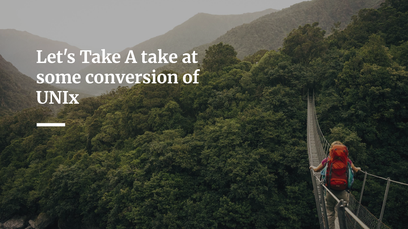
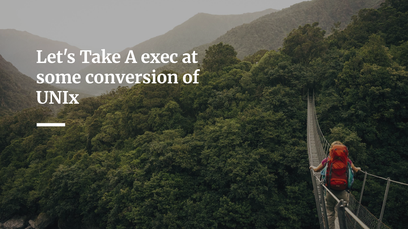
A take: take -> exec (159, 57)
